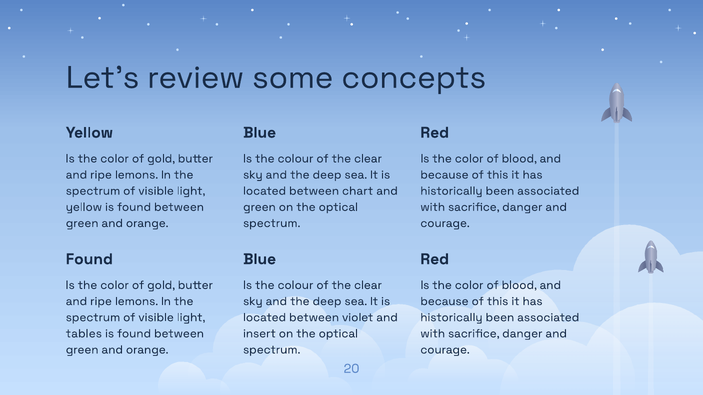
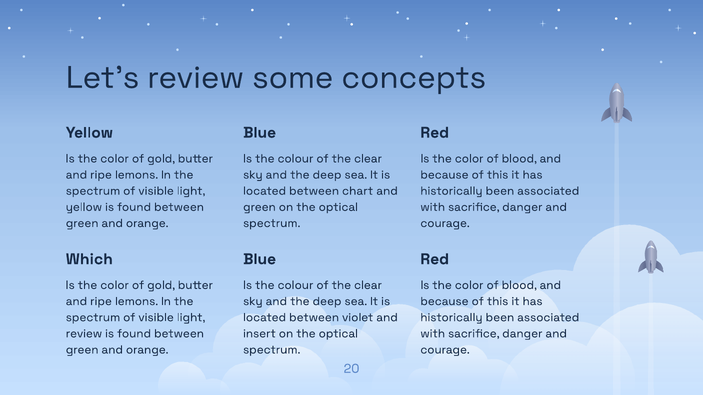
Found: Found -> Which (89, 259)
tables: tables -> review (84, 334)
